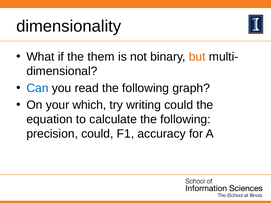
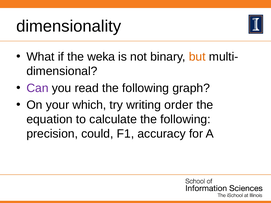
them: them -> weka (101, 57)
Can colour: blue -> purple (37, 88)
writing could: could -> order (179, 105)
